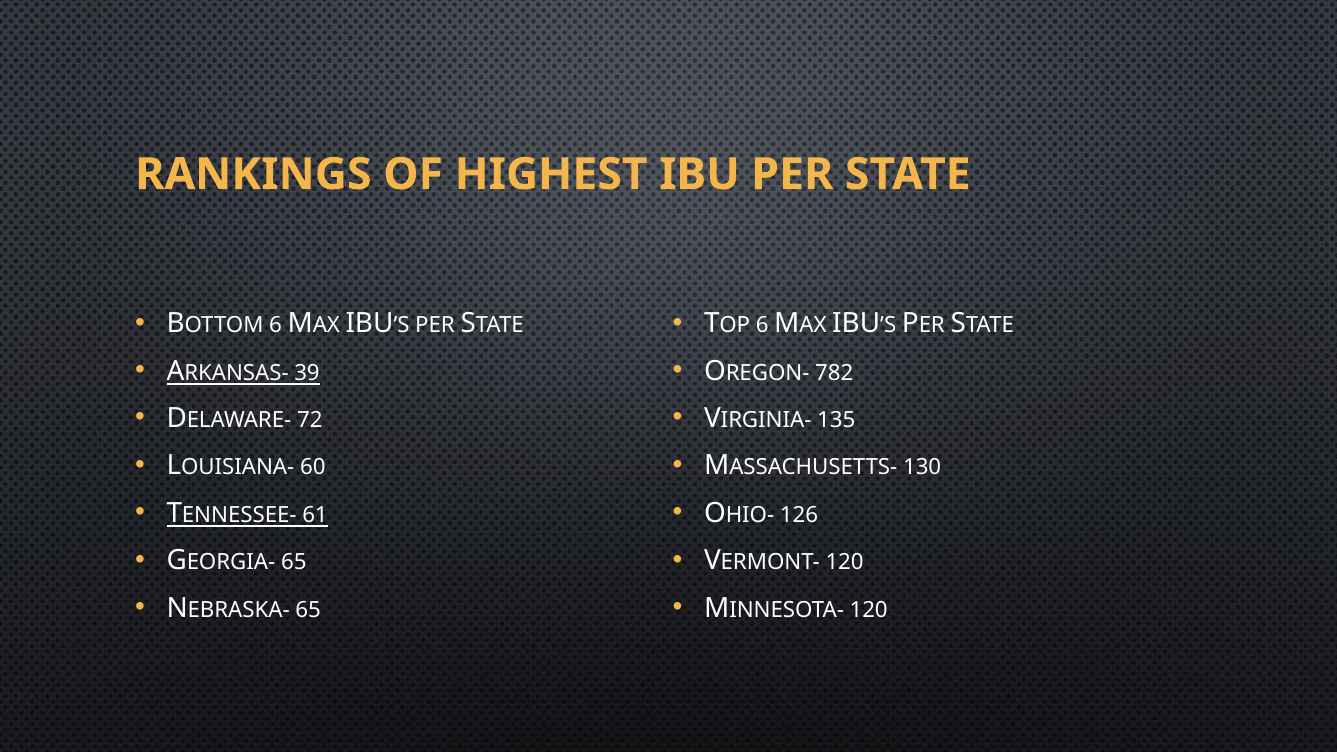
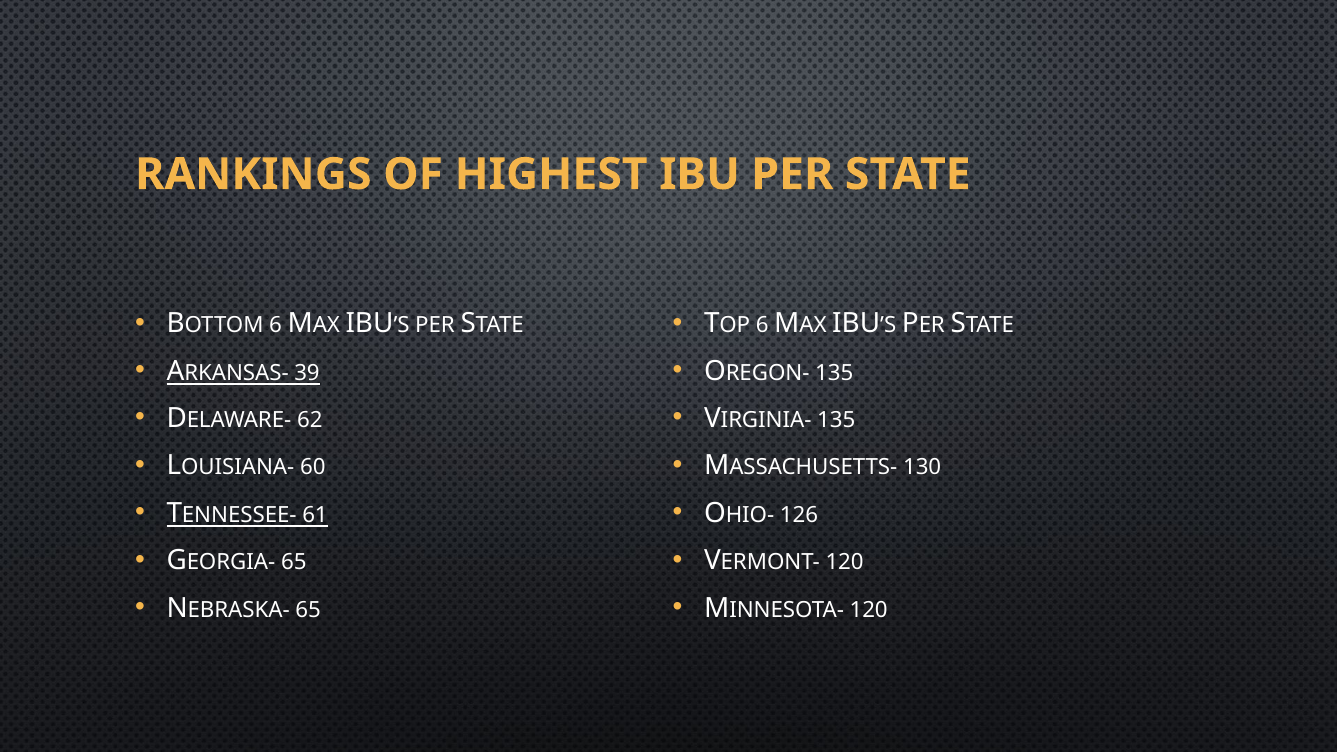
782: 782 -> 135 (834, 373)
72: 72 -> 62 (310, 420)
